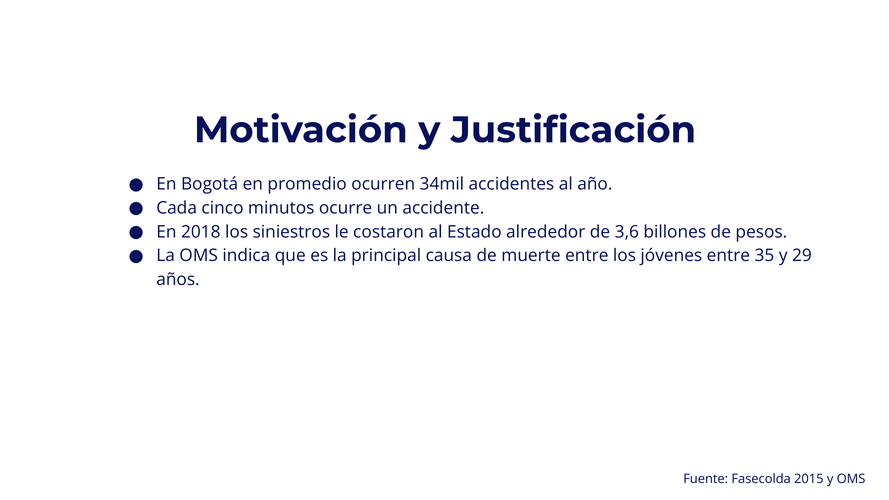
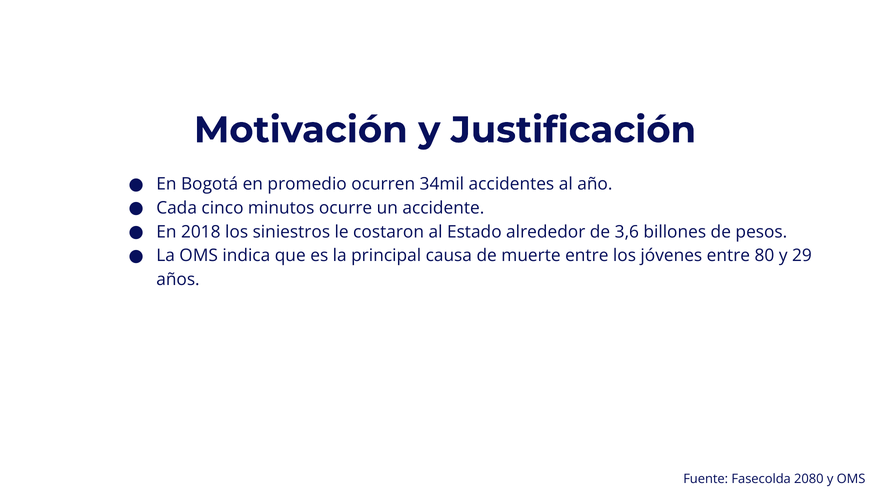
35: 35 -> 80 (764, 256)
2015: 2015 -> 2080 (809, 479)
